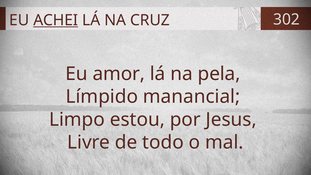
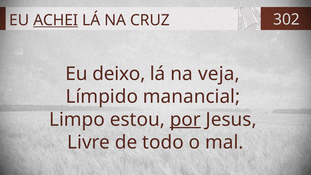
amor: amor -> deixo (119, 74)
pela: pela -> veja (219, 74)
por underline: none -> present (185, 119)
